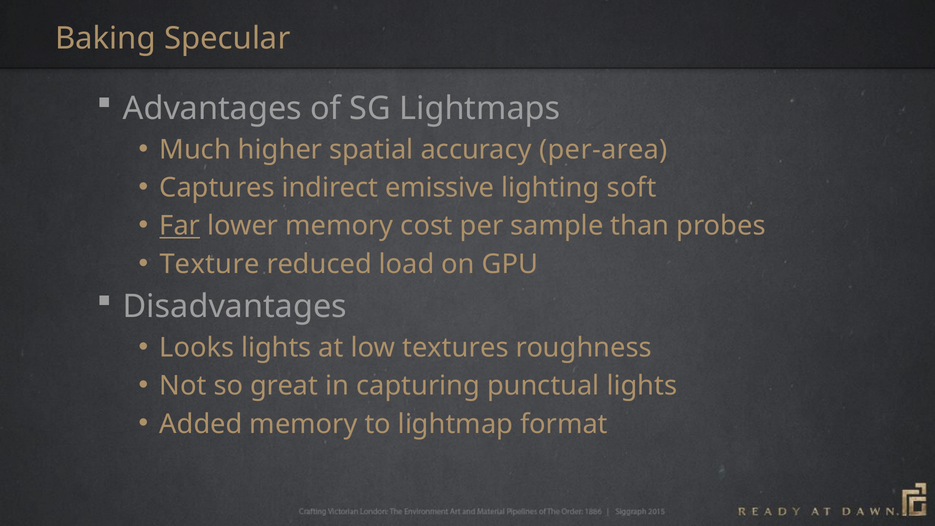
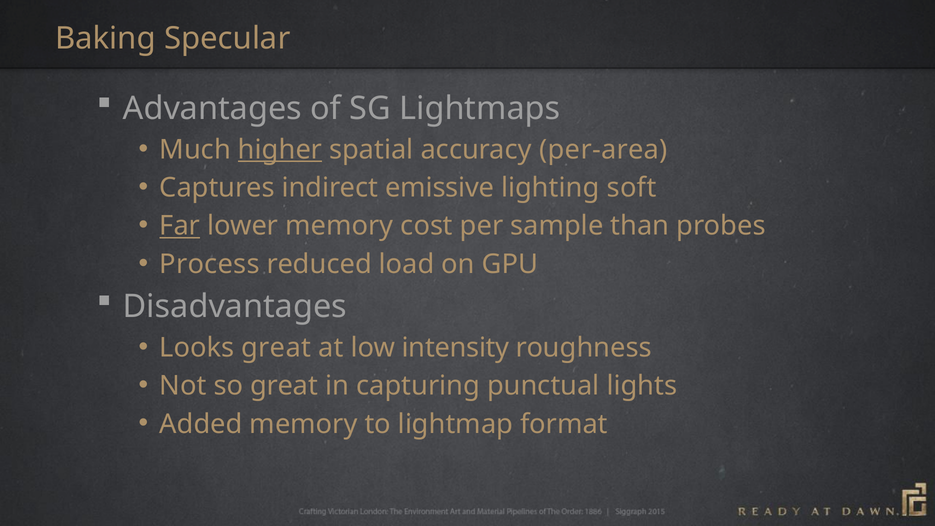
higher underline: none -> present (280, 150)
Texture: Texture -> Process (210, 264)
Looks lights: lights -> great (276, 348)
textures: textures -> intensity (456, 348)
